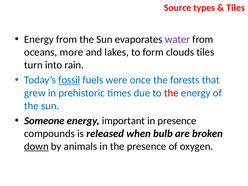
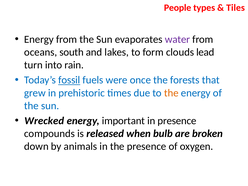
Source: Source -> People (178, 8)
more: more -> south (72, 52)
clouds tiles: tiles -> lead (205, 52)
the colour: red -> orange (171, 93)
Someone: Someone -> Wrecked (44, 121)
down underline: present -> none (36, 146)
